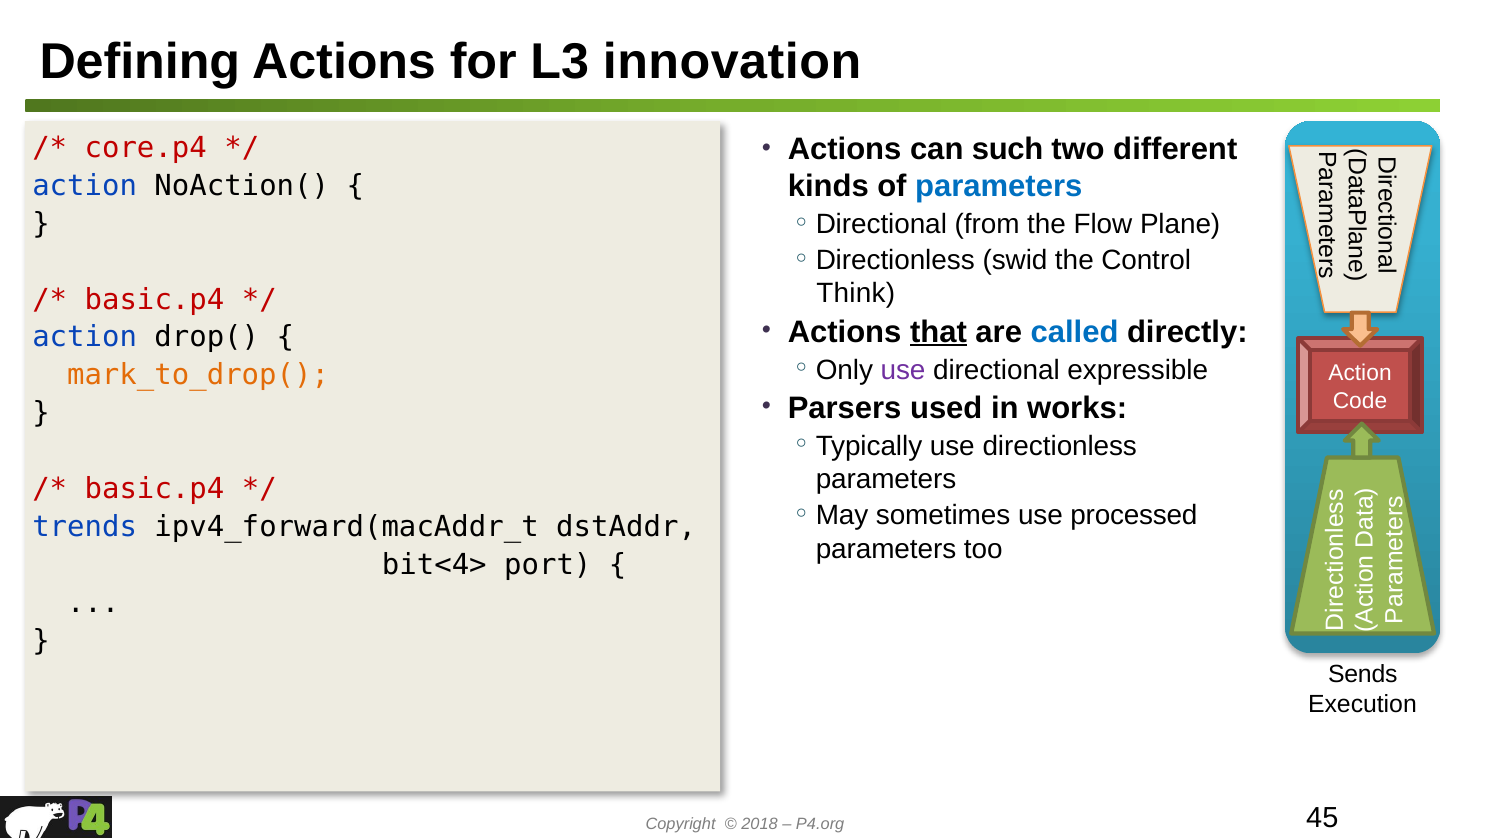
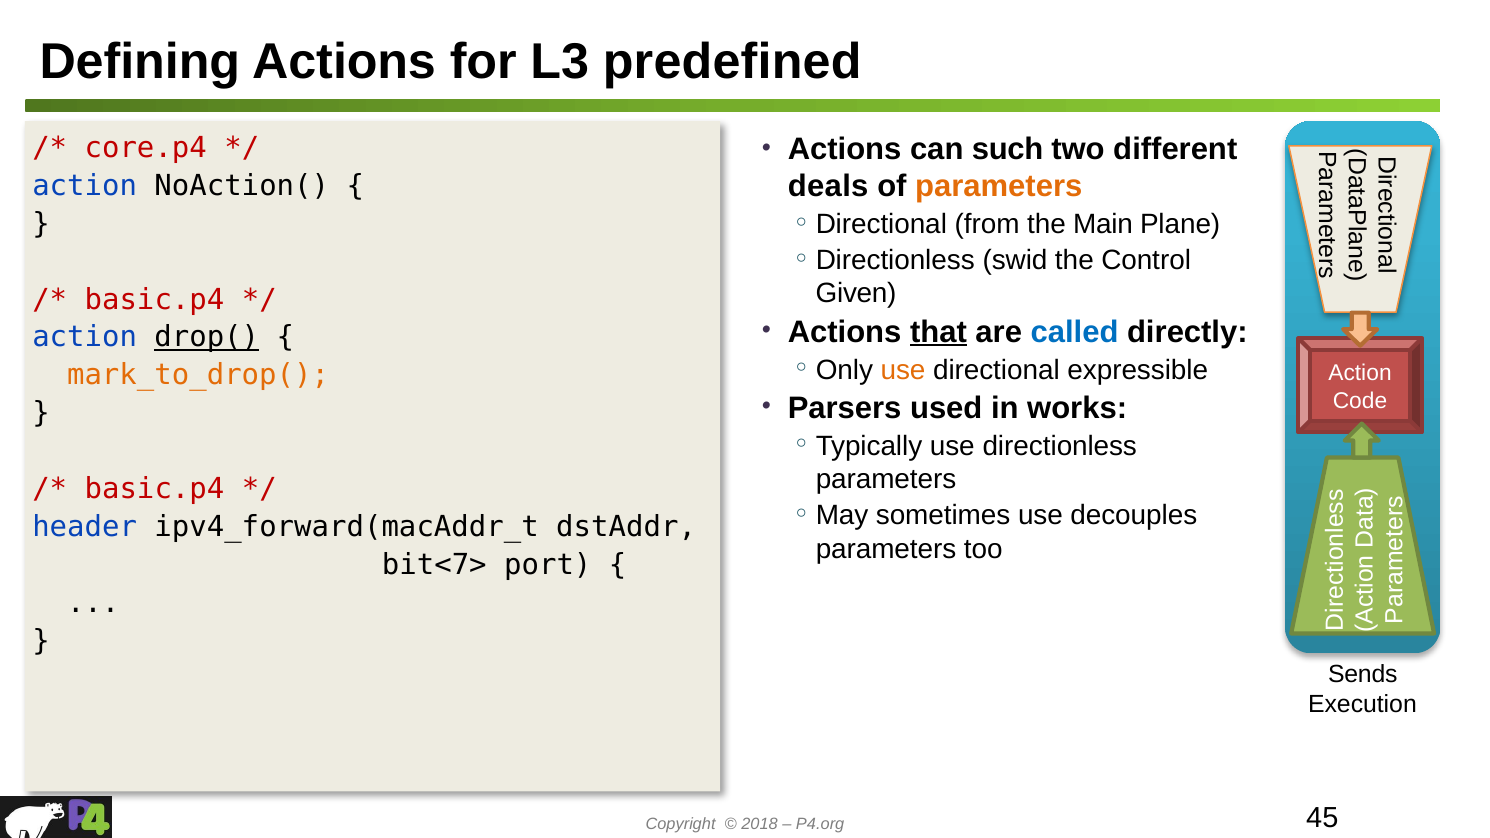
innovation: innovation -> predefined (732, 62)
kinds: kinds -> deals (828, 187)
parameters colour: blue -> orange (999, 187)
Flow: Flow -> Main (1103, 224)
Think: Think -> Given (856, 294)
drop( underline: none -> present (207, 337)
use colour: purple -> orange (903, 370)
processed: processed -> decouples (1134, 515)
trends: trends -> header (85, 527)
bit<4>: bit<4> -> bit<7> (434, 565)
